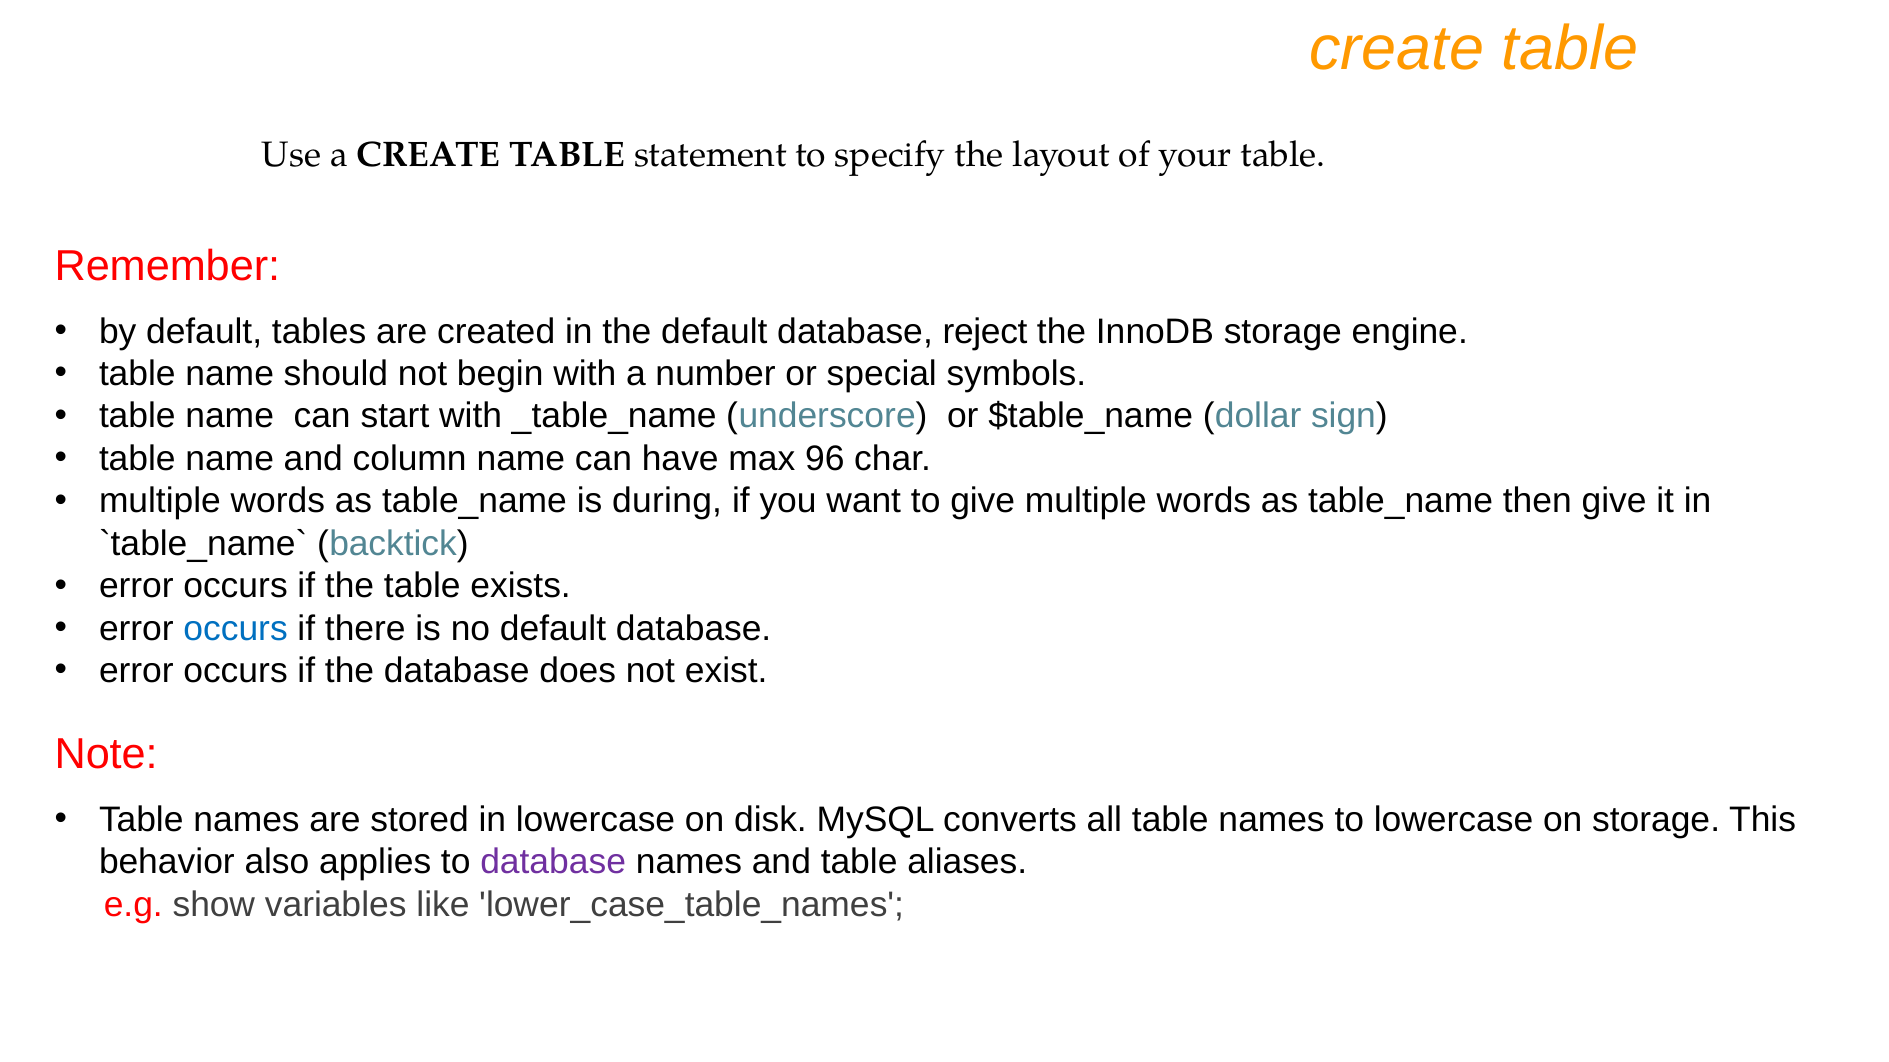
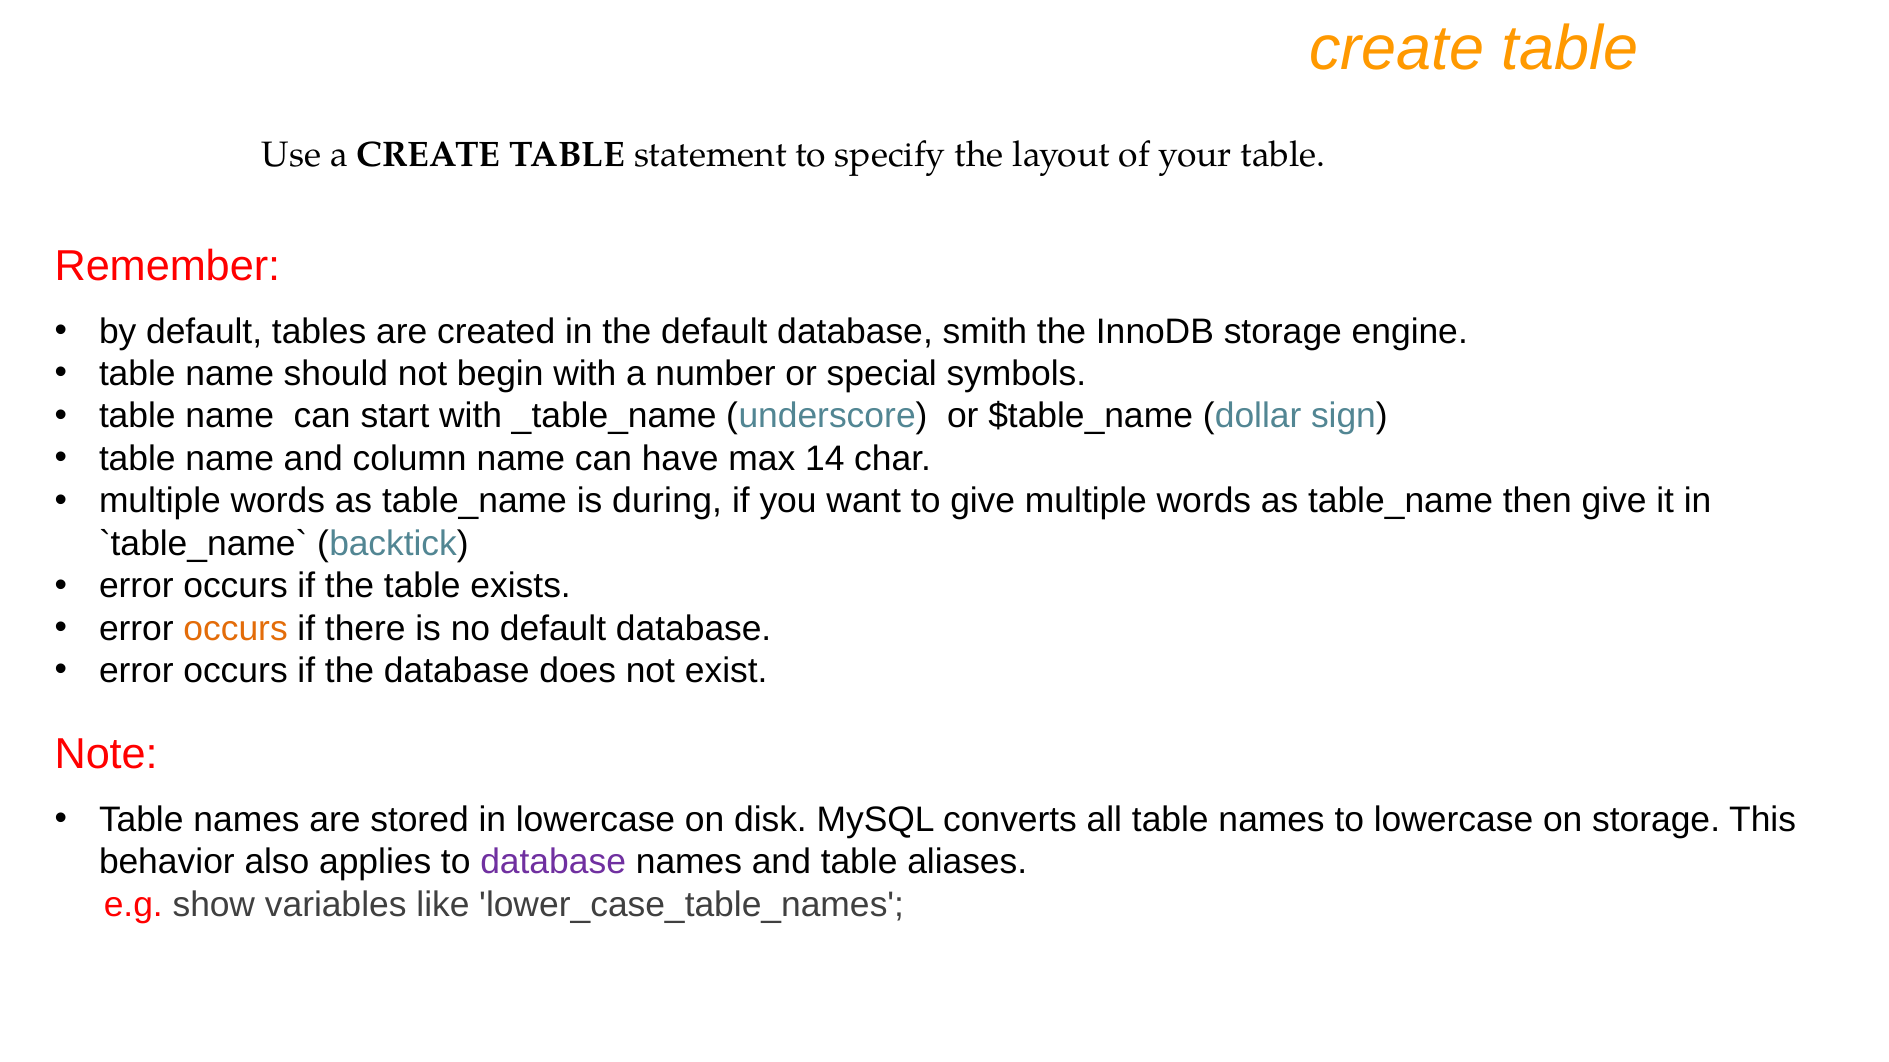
reject: reject -> smith (985, 332)
96: 96 -> 14 (825, 459)
occurs colour: blue -> orange (236, 629)
